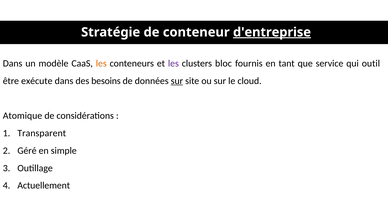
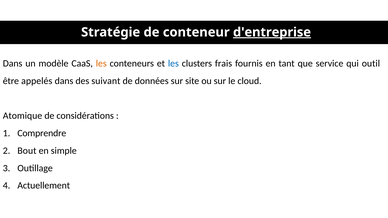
les colour: purple -> blue (173, 64)
bloc: bloc -> frais (224, 64)
exécute: exécute -> appelés (37, 81)
besoins: besoins -> suivant (106, 81)
sur underline: present -> none (177, 81)
Transparent: Transparent -> Comprendre (42, 133)
Géré: Géré -> Bout (27, 151)
